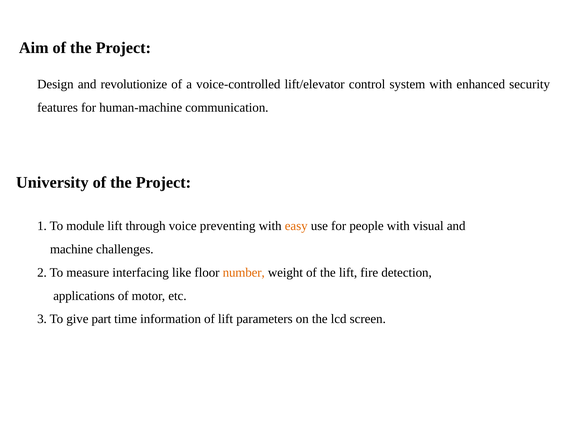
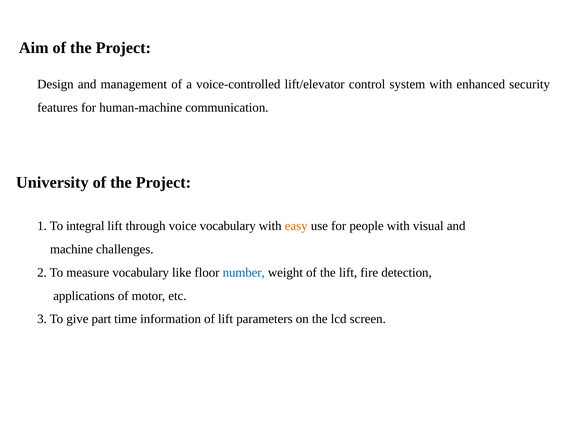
revolutionize: revolutionize -> management (134, 84)
module: module -> integral (85, 226)
voice preventing: preventing -> vocabulary (228, 226)
measure interfacing: interfacing -> vocabulary (141, 272)
number colour: orange -> blue (244, 272)
